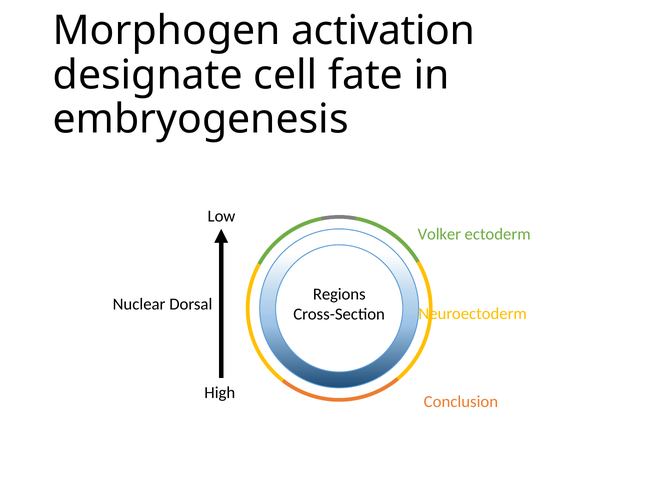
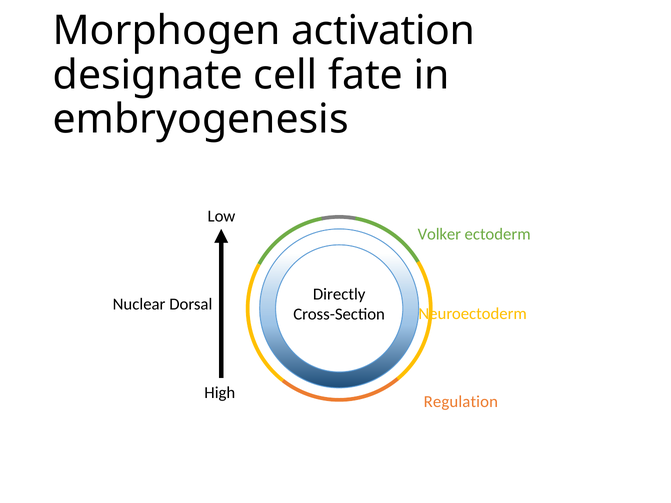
Regions: Regions -> Directly (339, 294)
Conclusion: Conclusion -> Regulation (461, 402)
